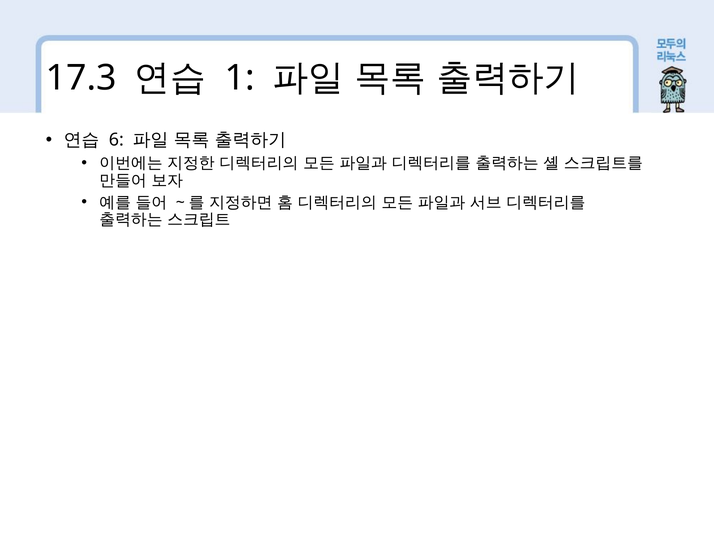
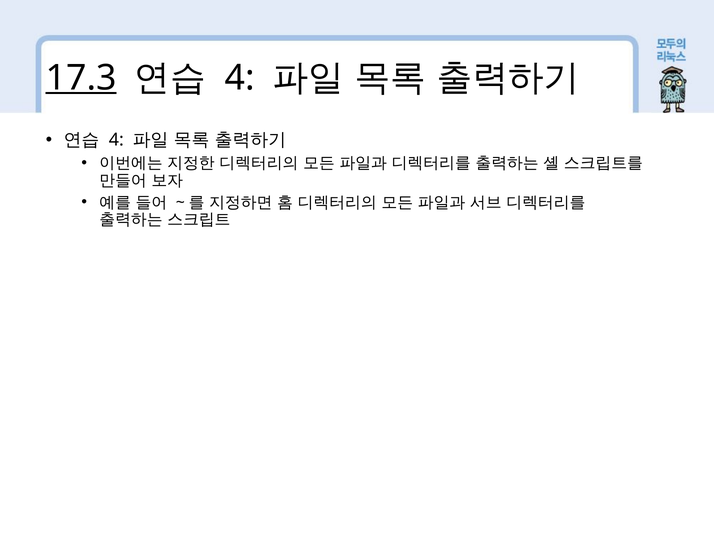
17.3 underline: none -> present (81, 78)
1: 1 -> 4 (240, 78)
6: 6 -> 4 (116, 140)
